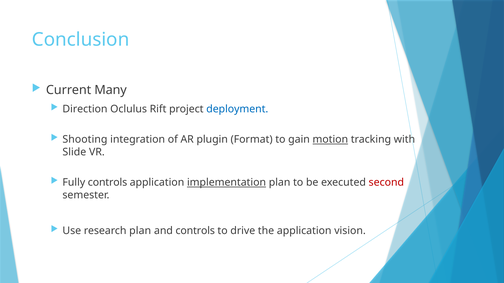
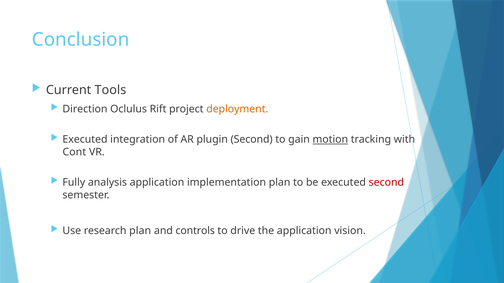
Many: Many -> Tools (110, 90)
deployment colour: blue -> orange (237, 109)
Shooting: Shooting -> Executed (85, 140)
plugin Format: Format -> Second (252, 140)
Slide: Slide -> Cont (74, 152)
Fully controls: controls -> analysis (107, 183)
implementation underline: present -> none (227, 183)
